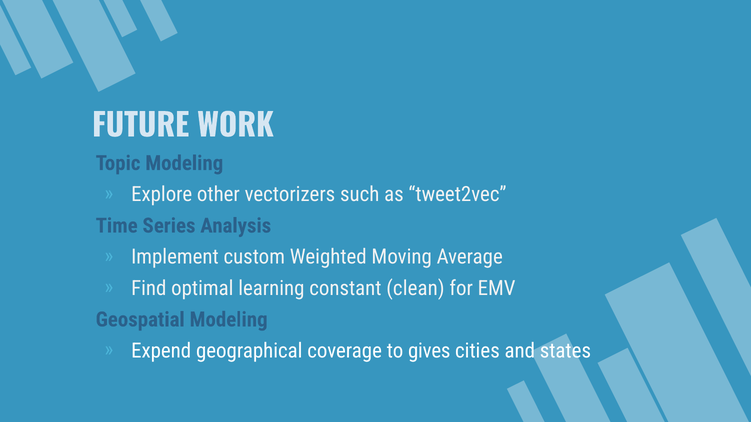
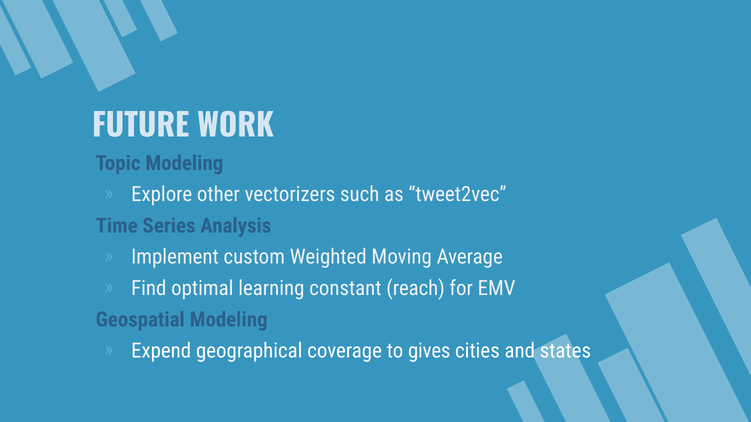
clean: clean -> reach (416, 289)
